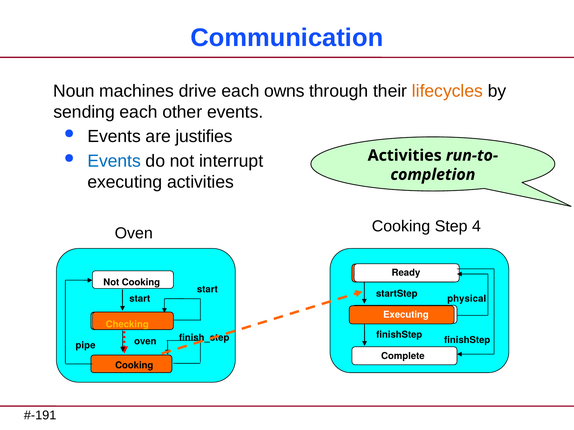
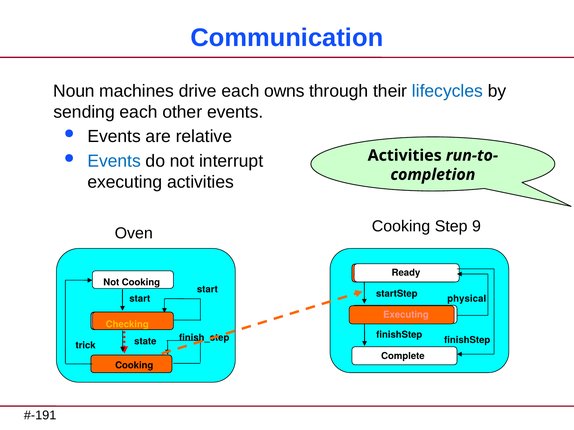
lifecycles colour: orange -> blue (447, 91)
justifies: justifies -> relative (204, 137)
4: 4 -> 9 (476, 226)
Executing colour: white -> pink (406, 315)
oven: oven -> state (145, 342)
pipe: pipe -> trick (86, 346)
